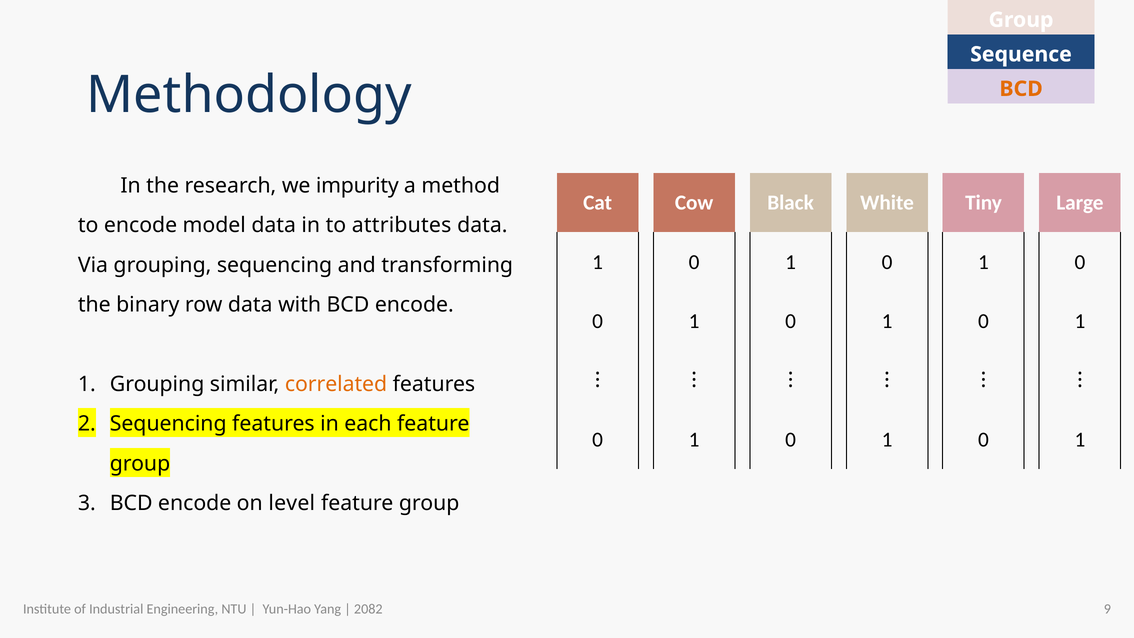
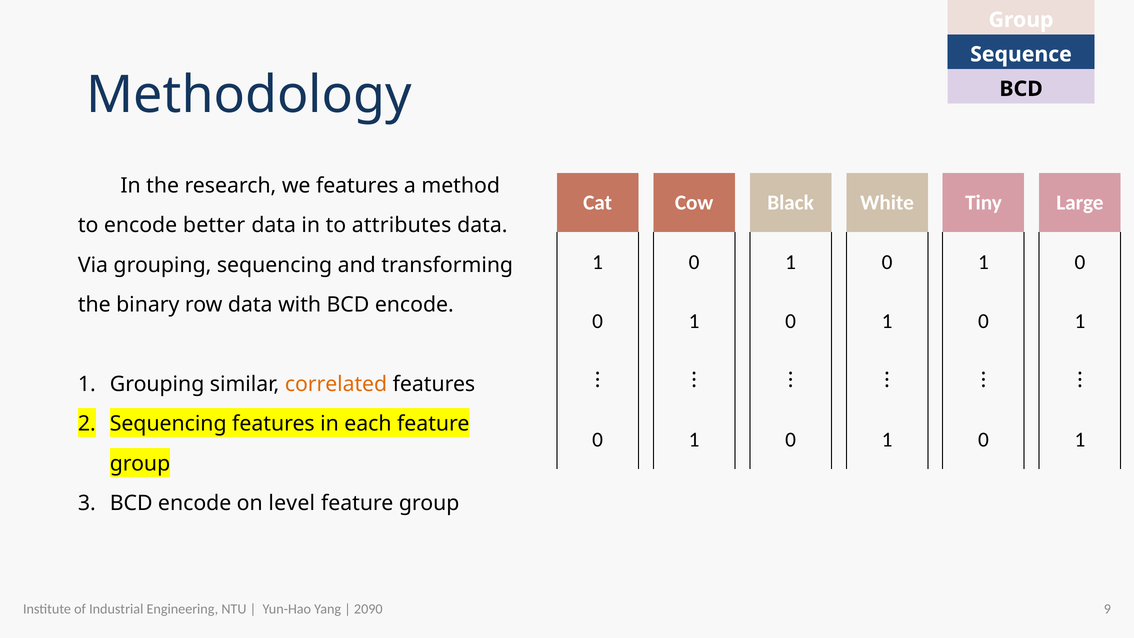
BCD colour: orange -> black (1021, 89)
we impurity: impurity -> features (357, 186)
model: model -> better (214, 225)
2082: 2082 -> 2090 (368, 609)
